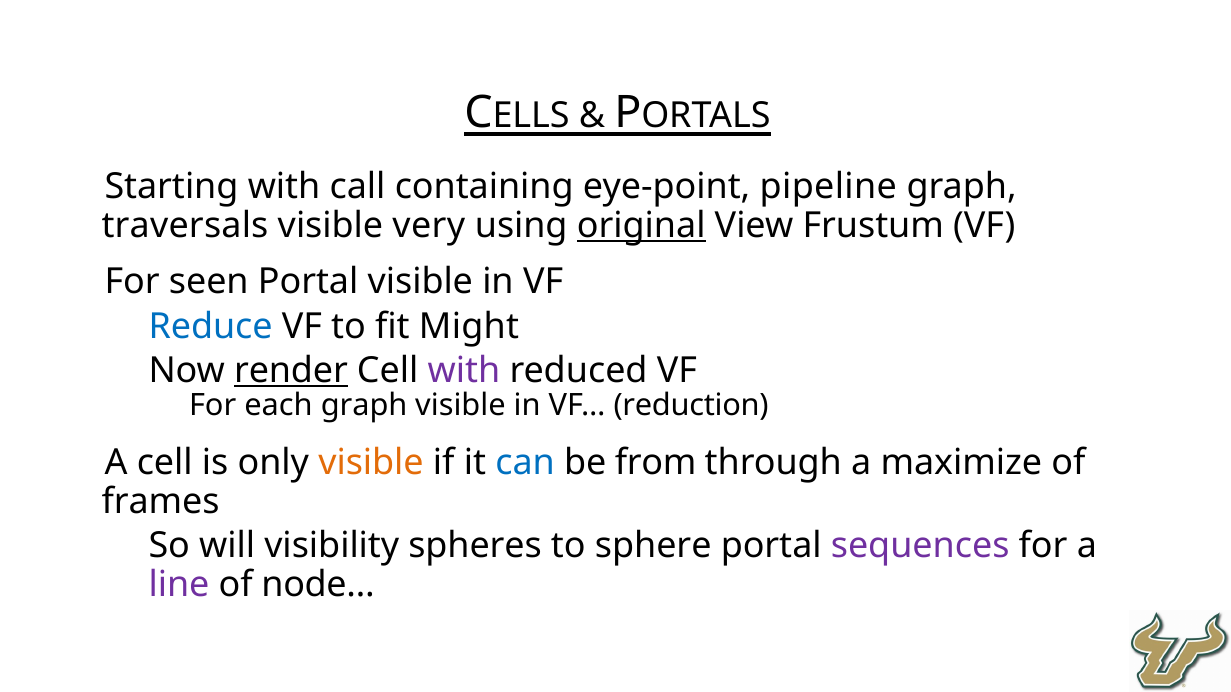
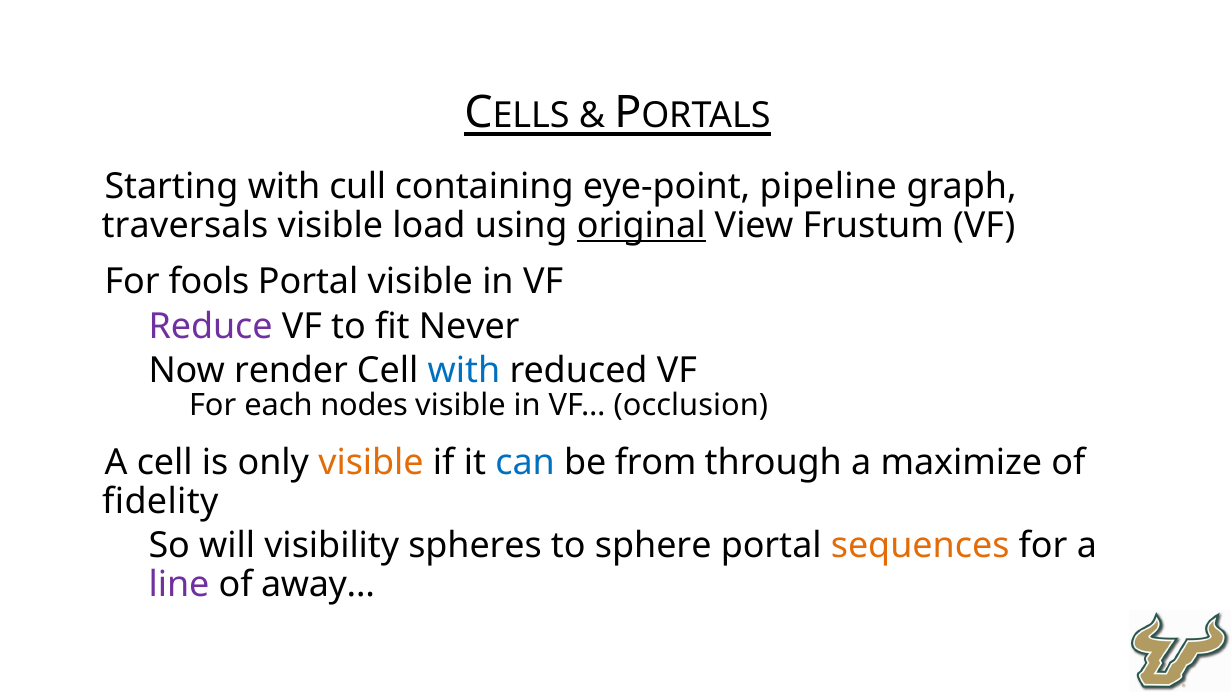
call: call -> cull (358, 187)
very: very -> load (429, 226)
seen: seen -> fools (209, 282)
Reduce colour: blue -> purple (211, 327)
Might: Might -> Never (469, 327)
render underline: present -> none (291, 371)
with colour: purple -> blue (464, 371)
each graph: graph -> nodes (364, 405)
reduction: reduction -> occlusion (691, 405)
frames: frames -> fidelity (160, 502)
sequences colour: purple -> orange (920, 546)
node…: node… -> away… (318, 585)
